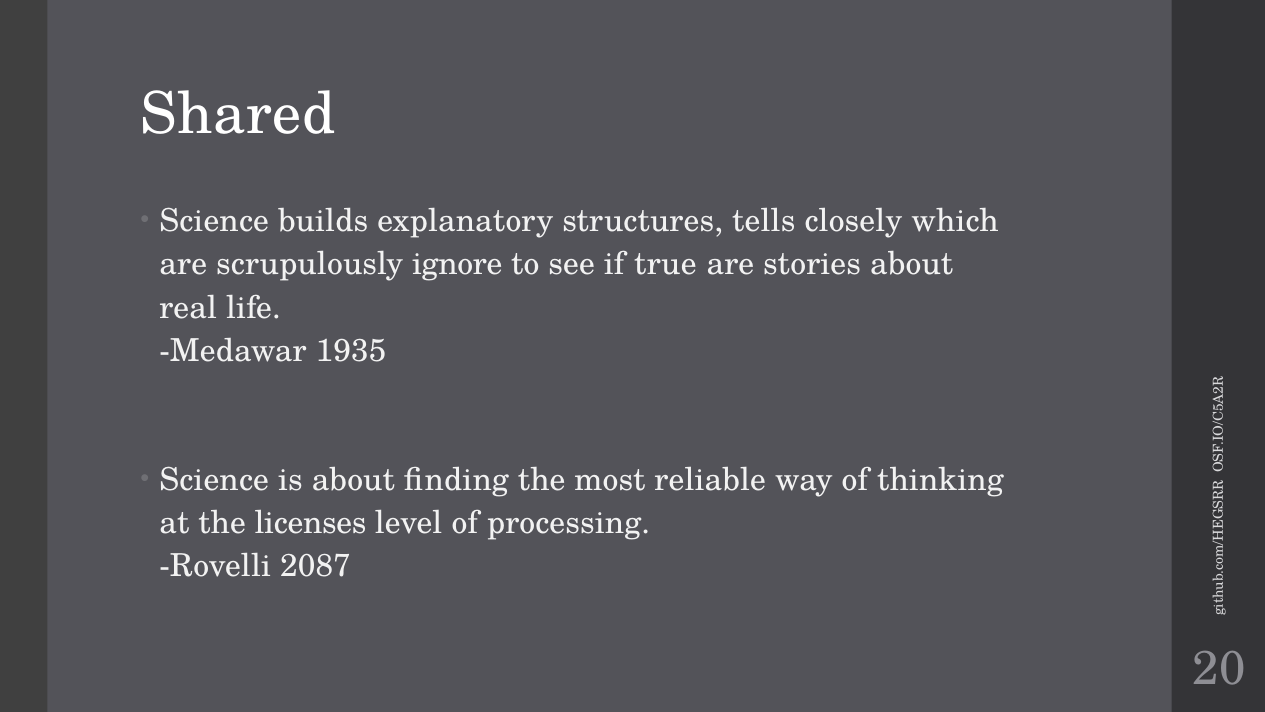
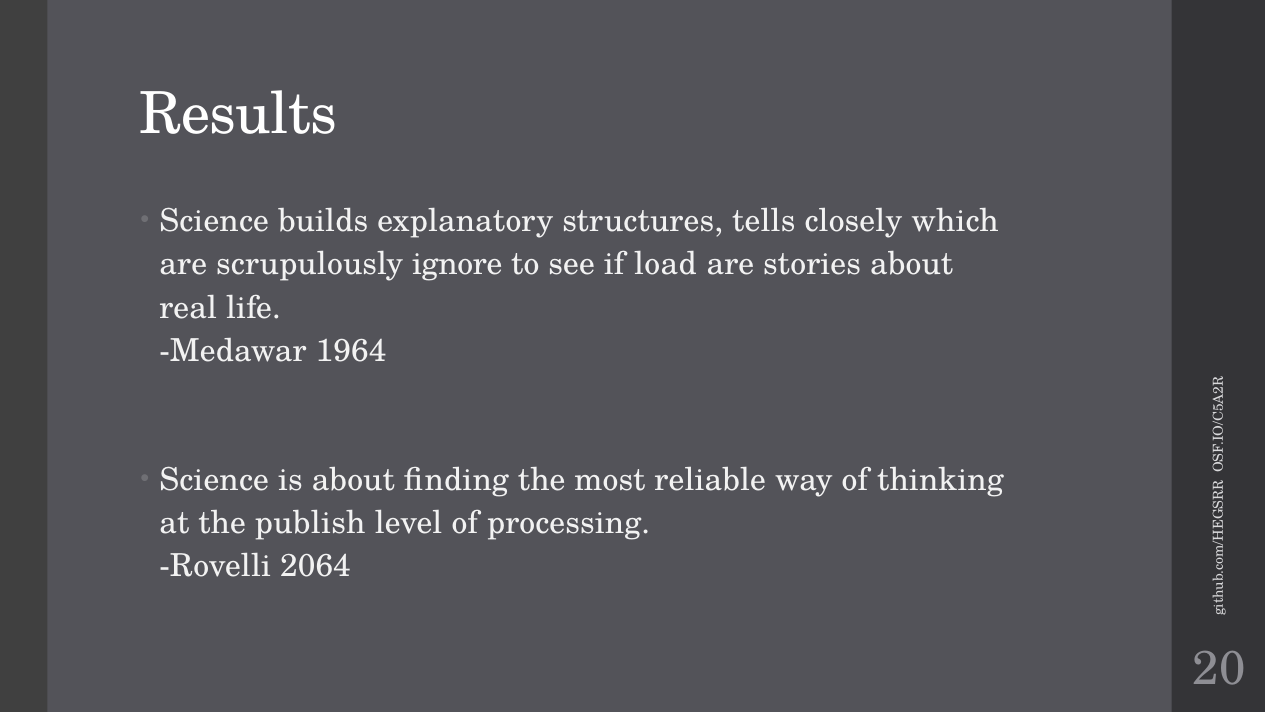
Shared: Shared -> Results (239, 114)
true: true -> load (665, 264)
1935: 1935 -> 1964 (351, 351)
licenses: licenses -> publish (310, 523)
2087: 2087 -> 2064 (316, 566)
